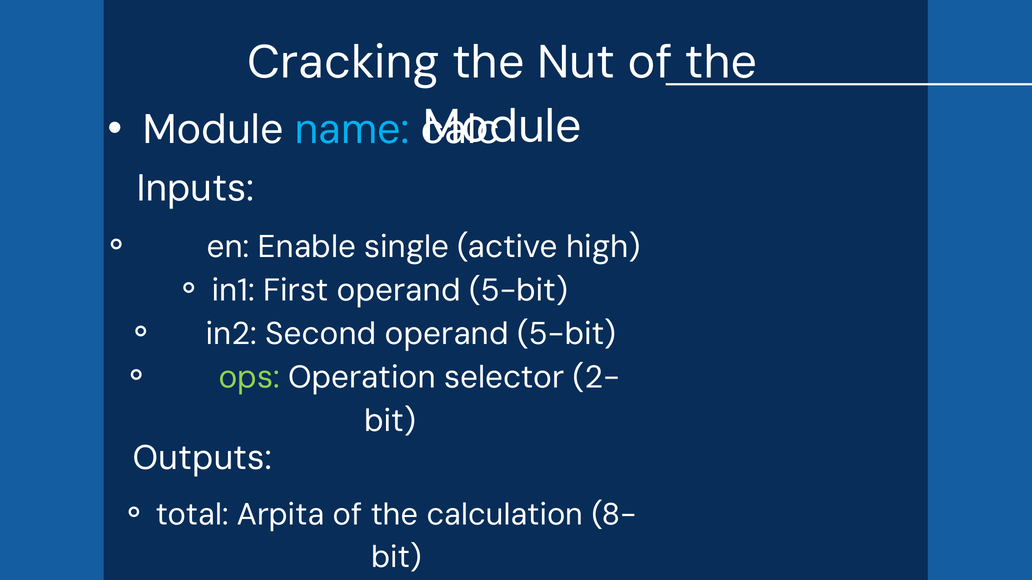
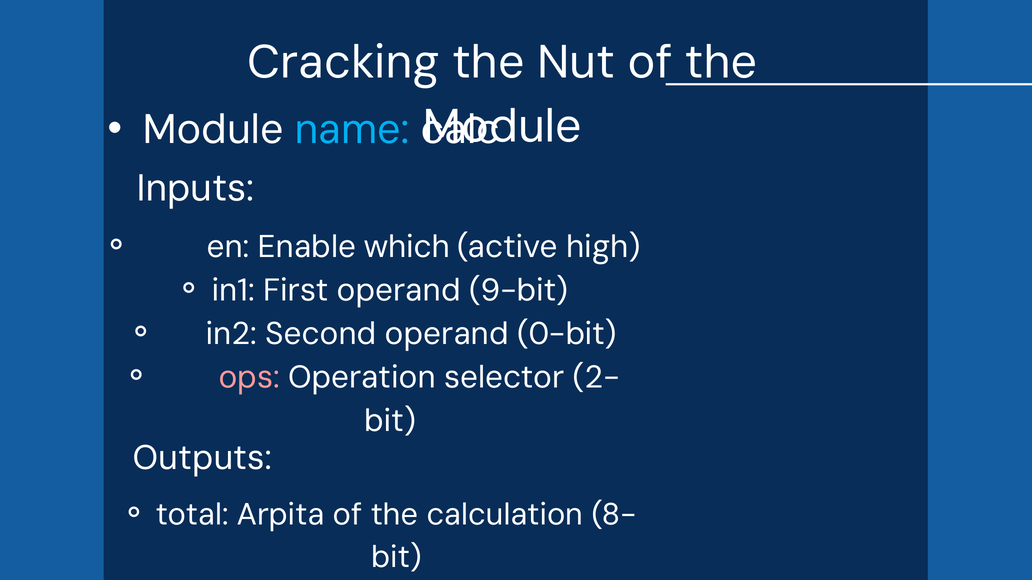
single: single -> which (407, 247)
First operand 5-bit: 5-bit -> 9-bit (519, 291)
Second operand 5-bit: 5-bit -> 0-bit (567, 334)
ops colour: light green -> pink (249, 378)
